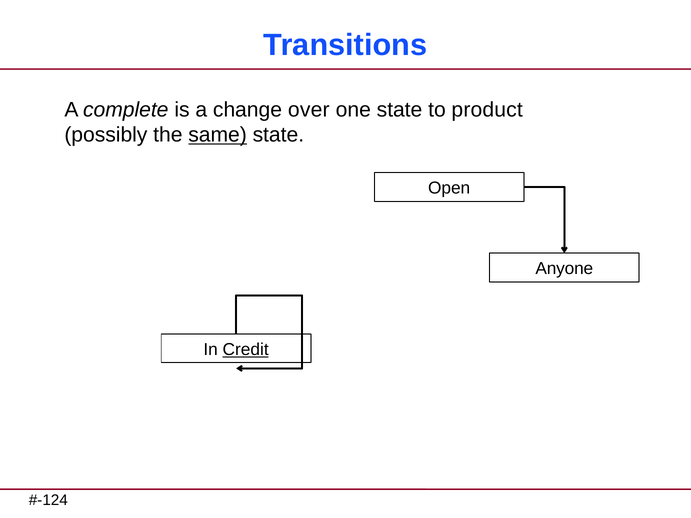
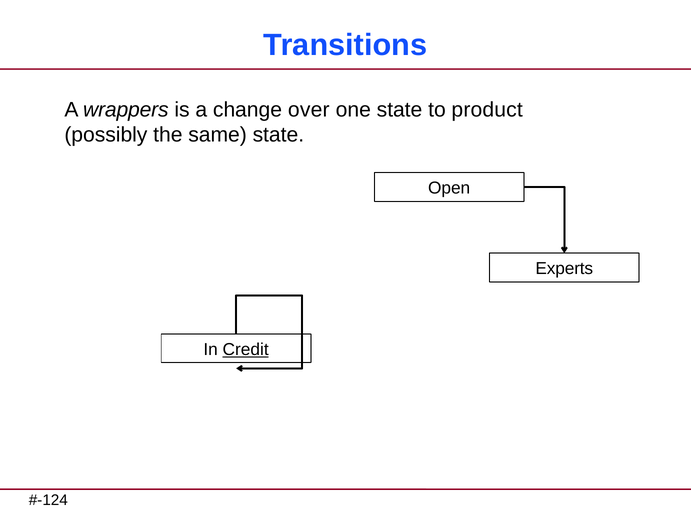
complete: complete -> wrappers (126, 110)
same underline: present -> none (218, 135)
Anyone: Anyone -> Experts (564, 269)
